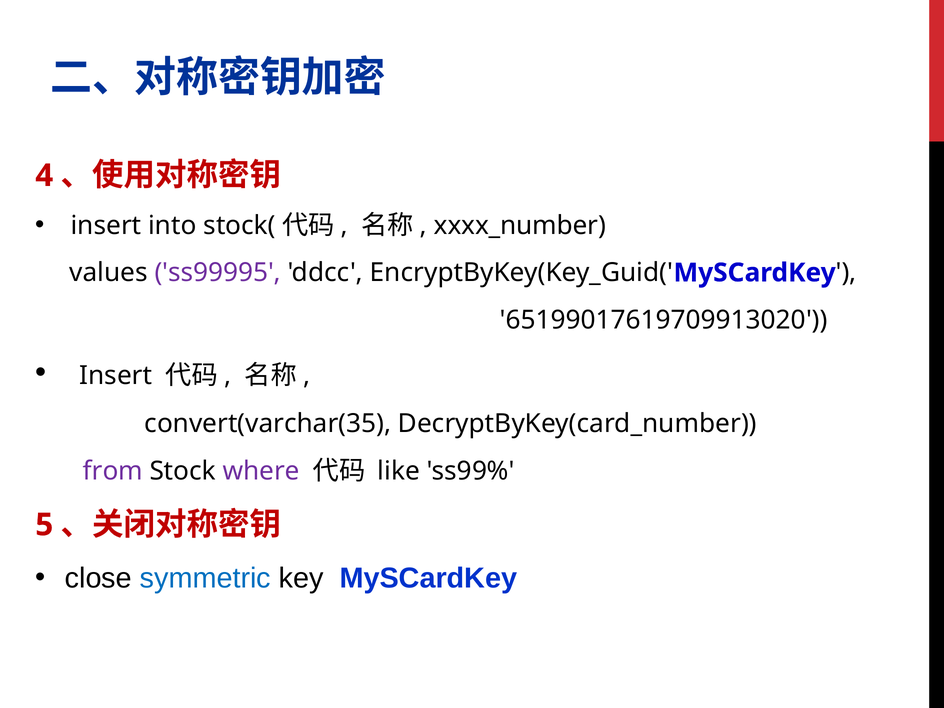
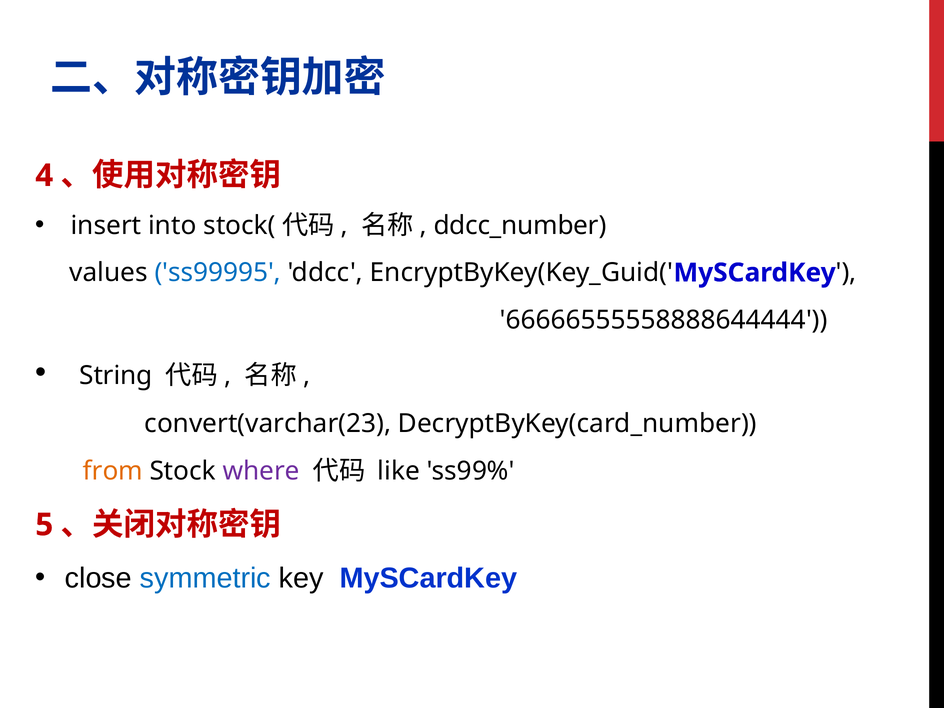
xxxx_number: xxxx_number -> ddcc_number (520, 226)
ss99995 colour: purple -> blue (218, 273)
65199017619709913020: 65199017619709913020 -> 66666555558888644444 (664, 320)
Insert: Insert -> String (116, 376)
convert(varchar(35: convert(varchar(35 -> convert(varchar(23 (268, 424)
from colour: purple -> orange (113, 471)
